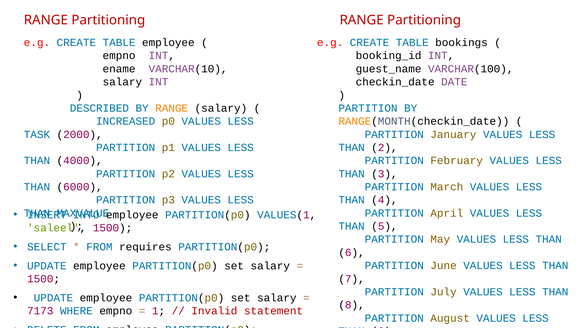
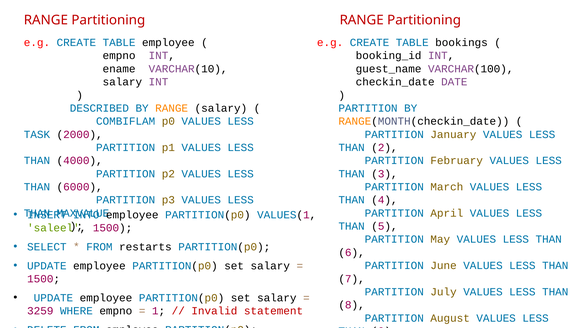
INCREASED: INCREASED -> COMBIFLAM (126, 121)
requires: requires -> restarts (145, 247)
7173: 7173 -> 3259 (40, 311)
